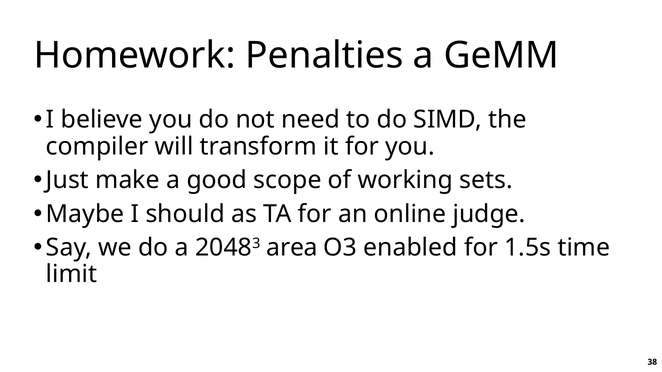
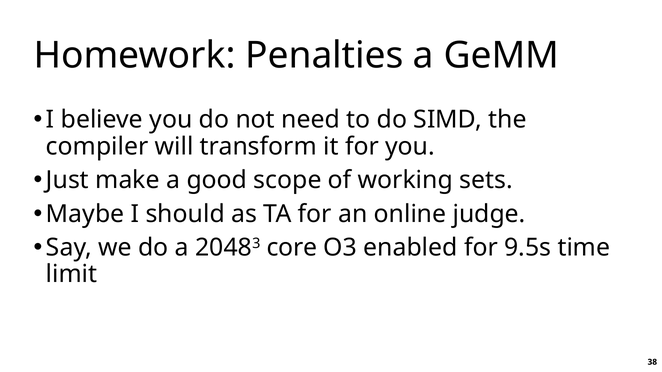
area: area -> core (292, 248)
1.5s: 1.5s -> 9.5s (528, 248)
